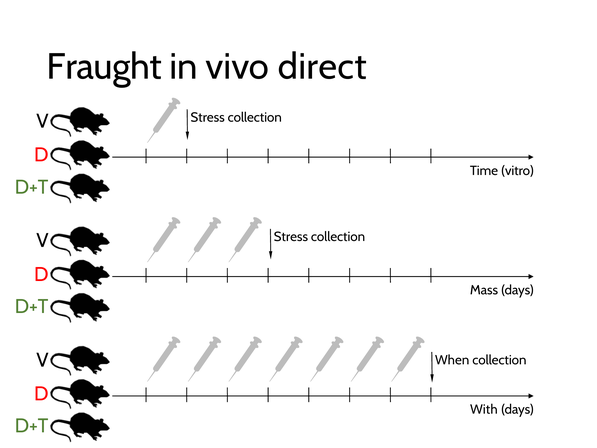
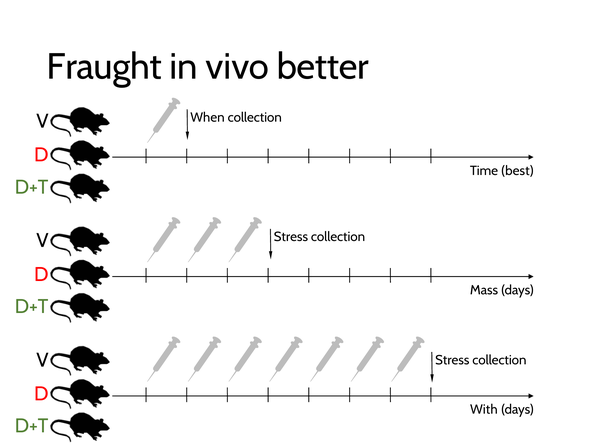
direct: direct -> better (323, 67)
Stress: Stress -> When (208, 117)
vitro: vitro -> best (517, 171)
When: When -> Stress (452, 360)
